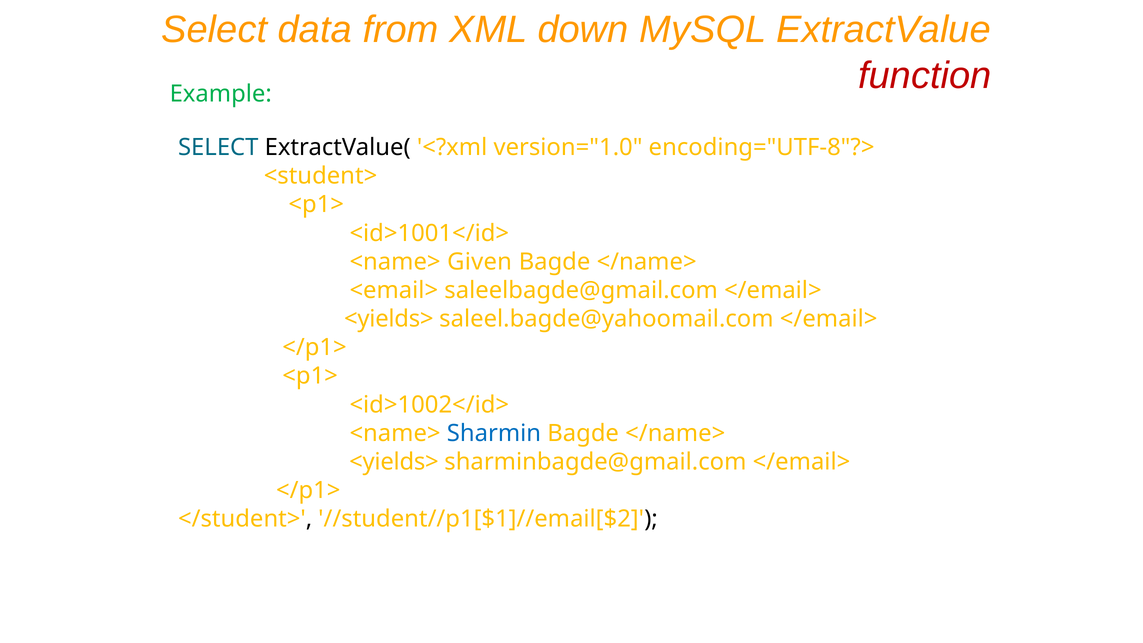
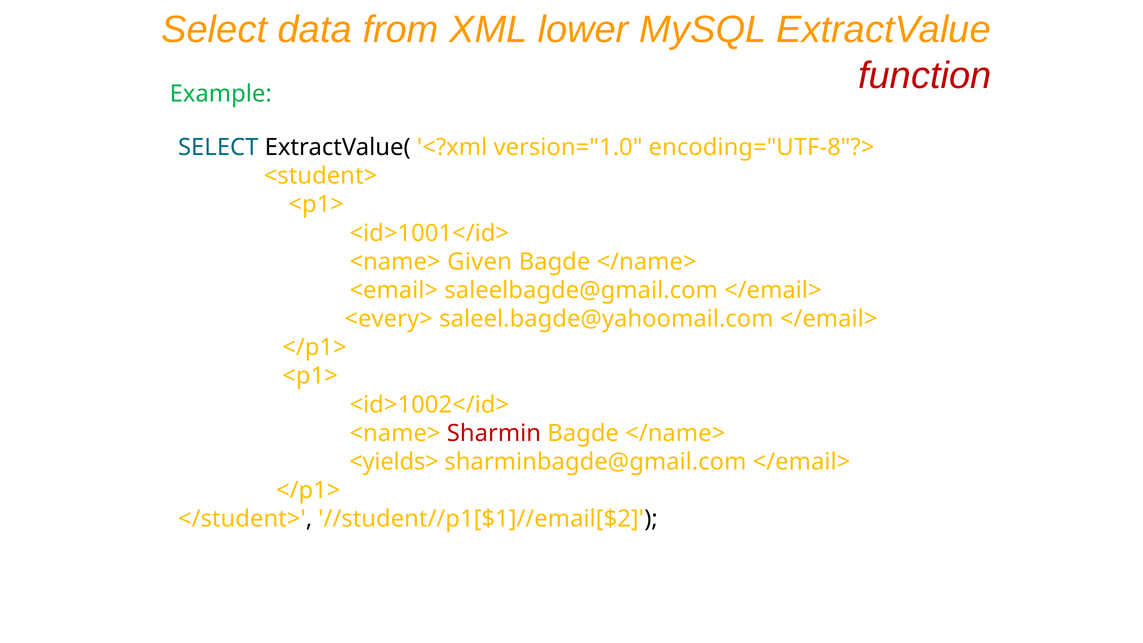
down: down -> lower (583, 30)
<yields>: <yields> -> <every> (389, 319)
Sharmin colour: blue -> red (494, 433)
